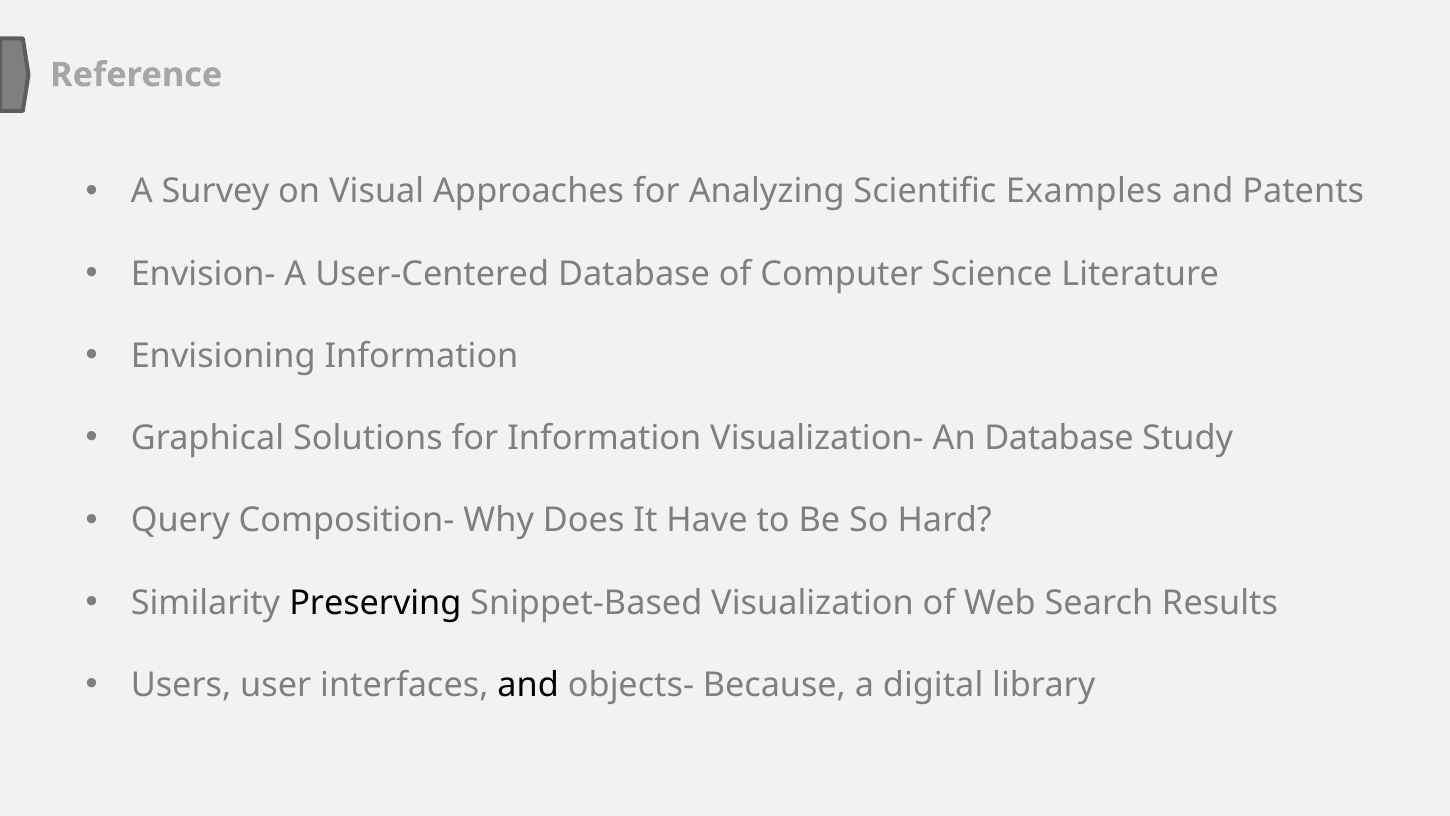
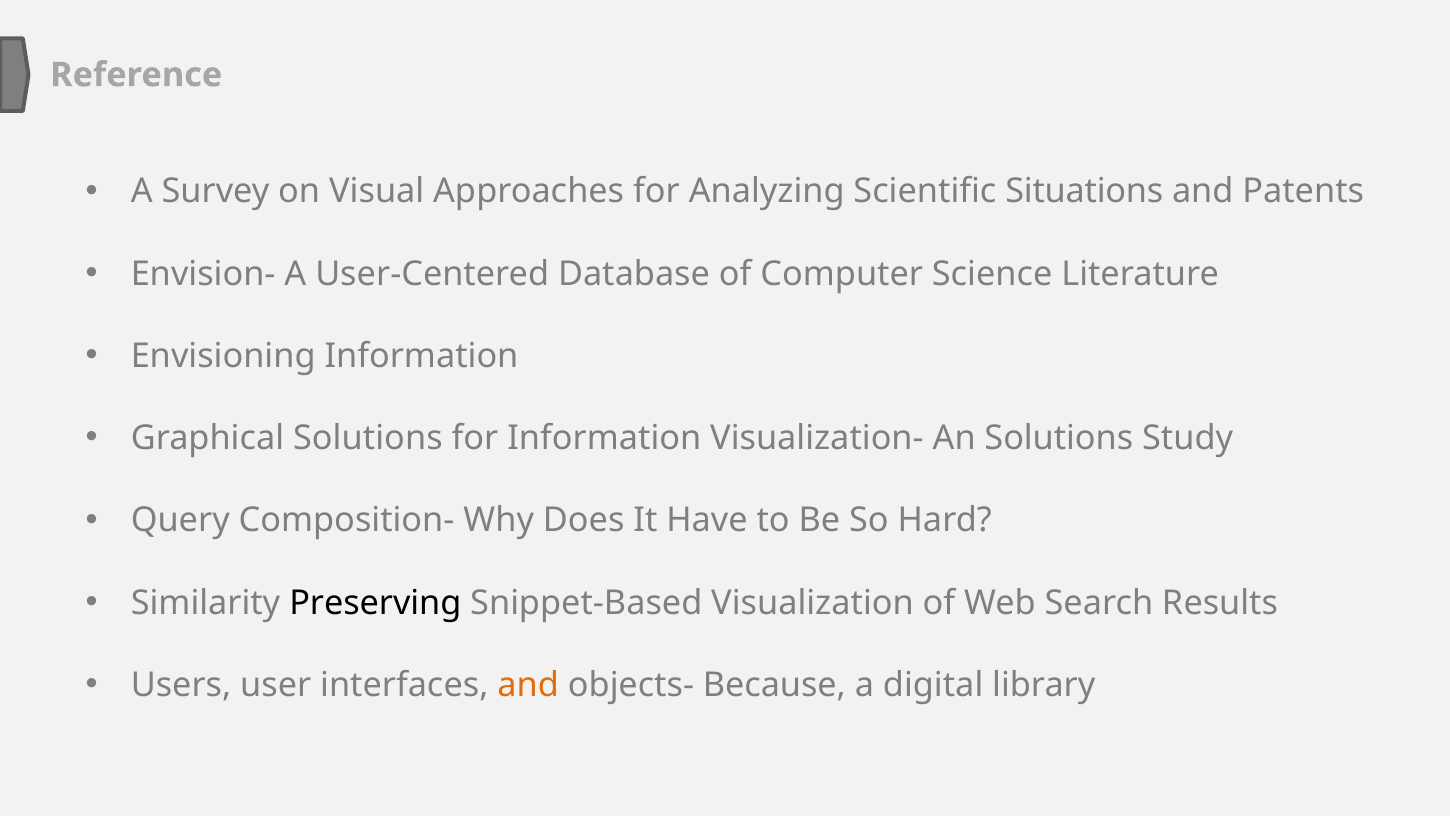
Examples: Examples -> Situations (1084, 191)
An Database: Database -> Solutions (1059, 438)
and colour: black -> orange (528, 685)
